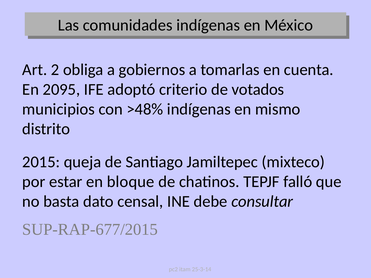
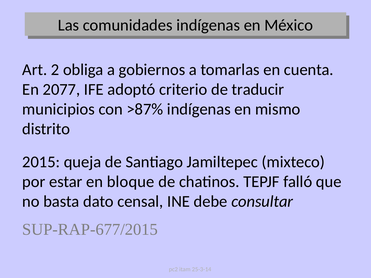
2095: 2095 -> 2077 (61, 90)
votados: votados -> traducir (258, 90)
>48%: >48% -> >87% (145, 109)
